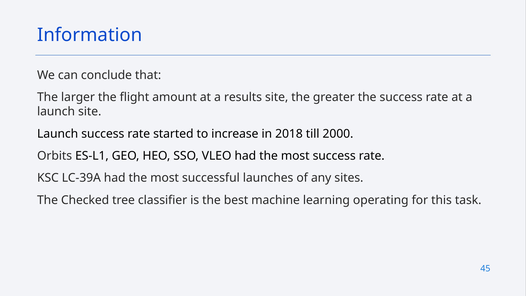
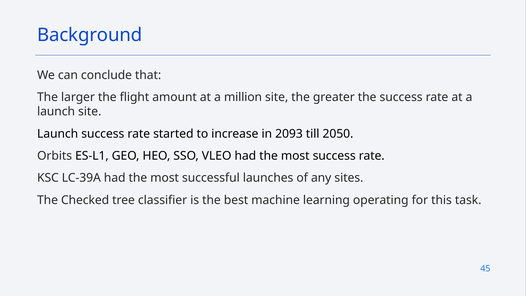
Information: Information -> Background (90, 35)
results: results -> million (243, 97)
2018: 2018 -> 2093 (289, 134)
2000: 2000 -> 2050 (338, 134)
